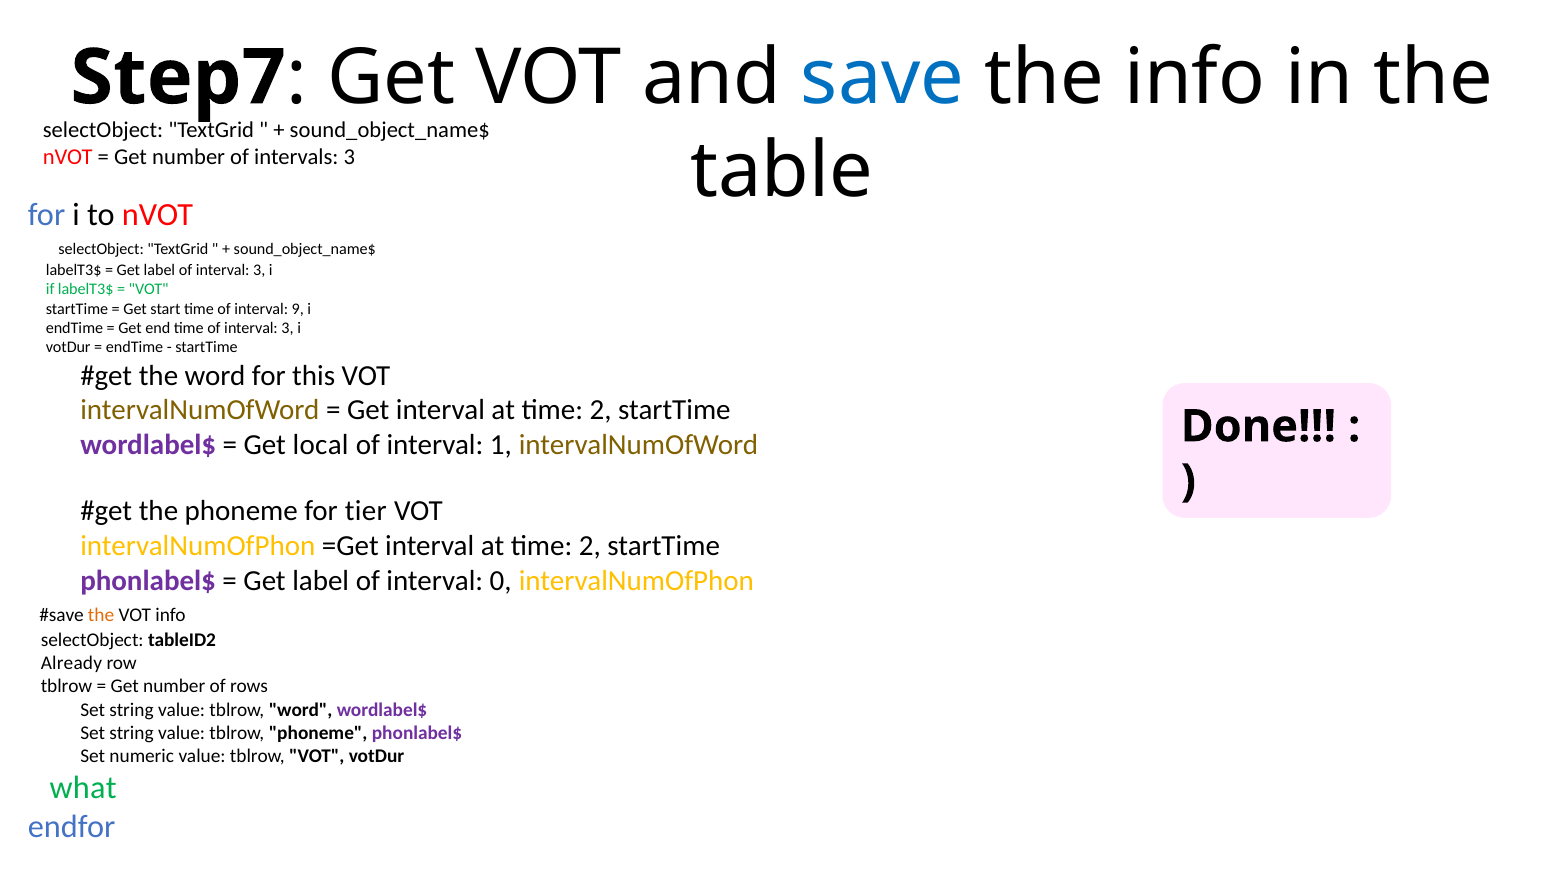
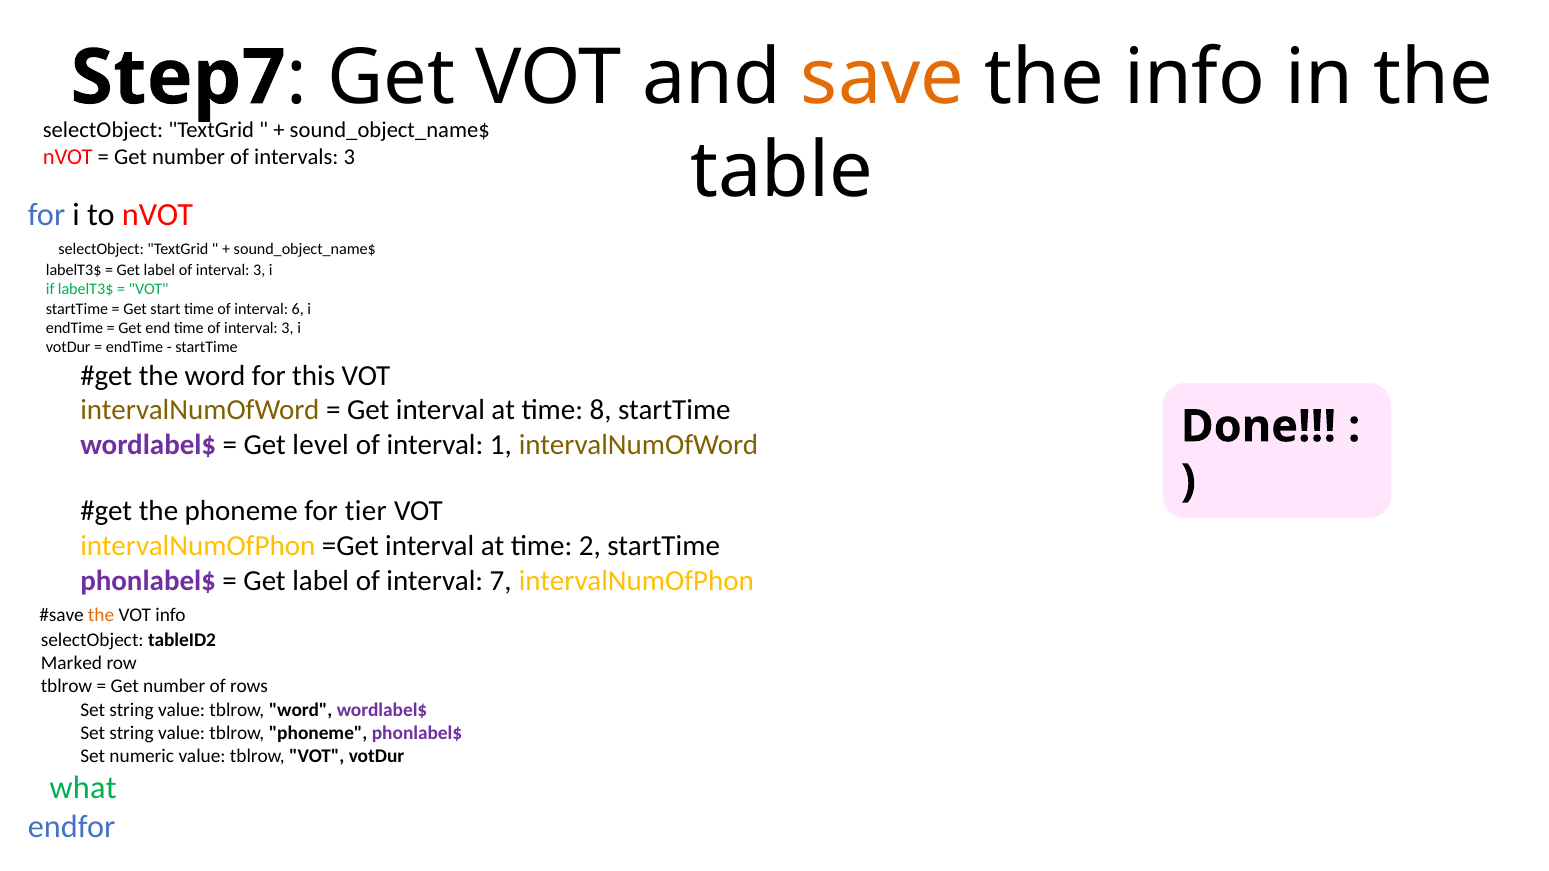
save colour: blue -> orange (883, 78)
9: 9 -> 6 (298, 309)
2: 2 -> 8 (601, 411)
local: local -> level (321, 445)
0: 0 -> 7 (501, 581)
Already: Already -> Marked (71, 663)
